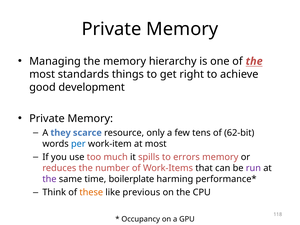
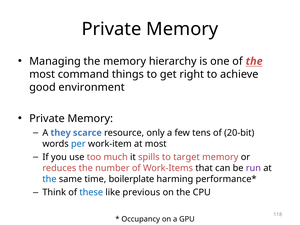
standards: standards -> command (83, 74)
development: development -> environment (92, 87)
62-bit: 62-bit -> 20-bit (239, 133)
errors: errors -> target (186, 157)
the colour: purple -> blue (49, 179)
these colour: orange -> blue (91, 192)
